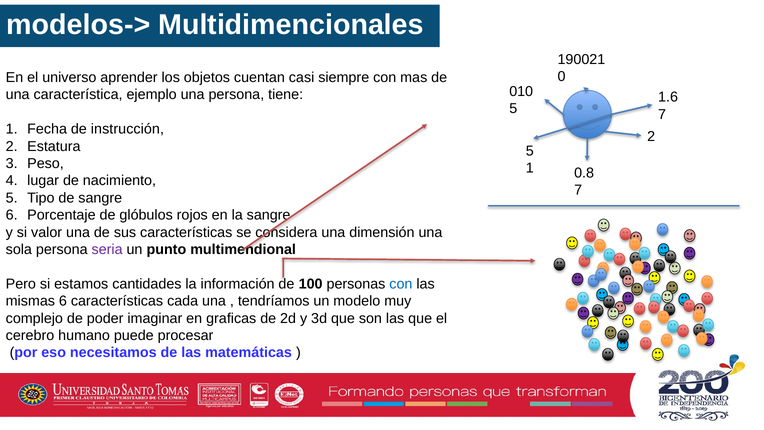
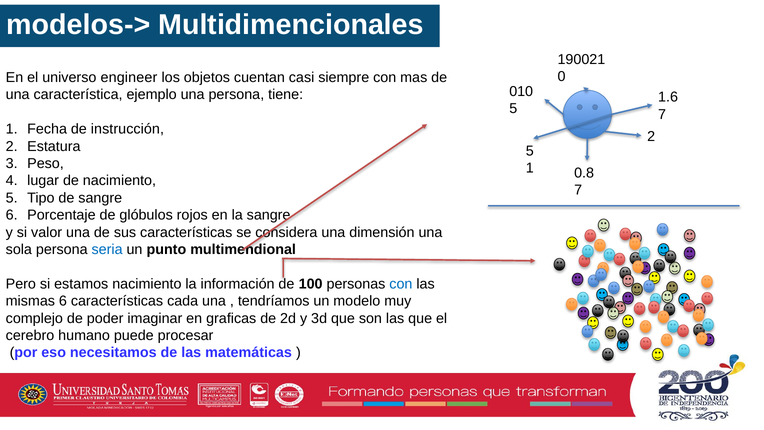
aprender: aprender -> engineer (129, 77)
seria colour: purple -> blue (107, 249)
estamos cantidades: cantidades -> nacimiento (147, 284)
